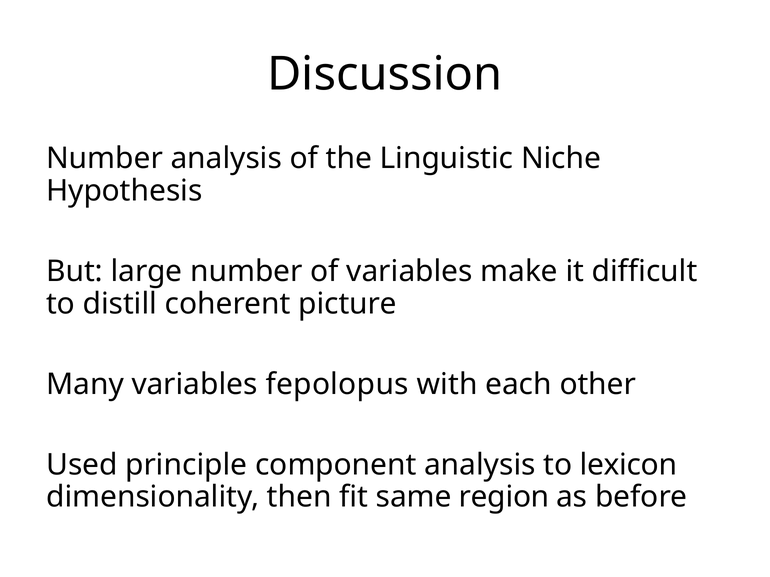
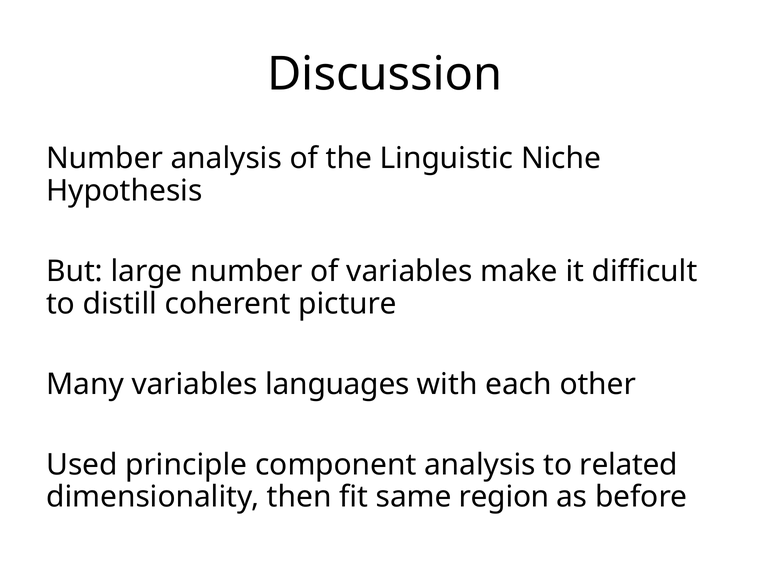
fepolopus: fepolopus -> languages (337, 385)
lexicon: lexicon -> related (629, 465)
